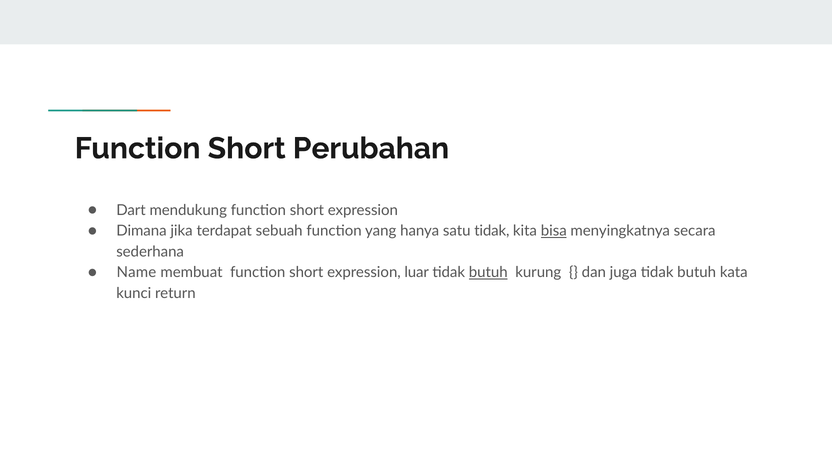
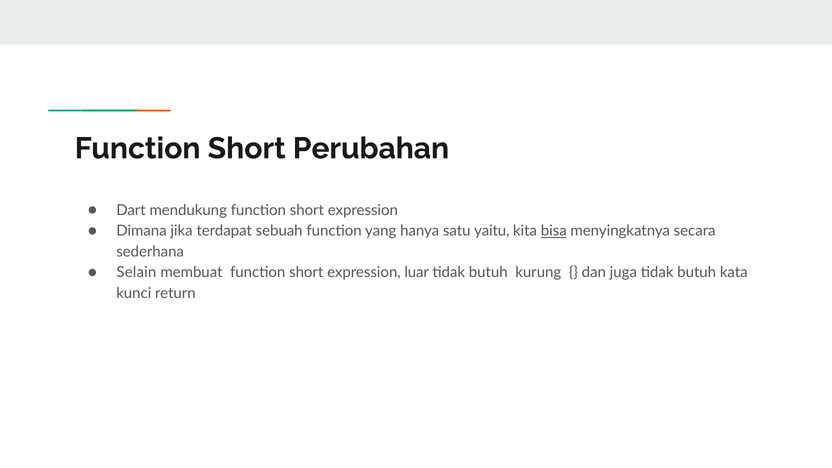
satu tidak: tidak -> yaitu (492, 231)
Name: Name -> Selain (136, 272)
butuh underline: present -> none (488, 272)
